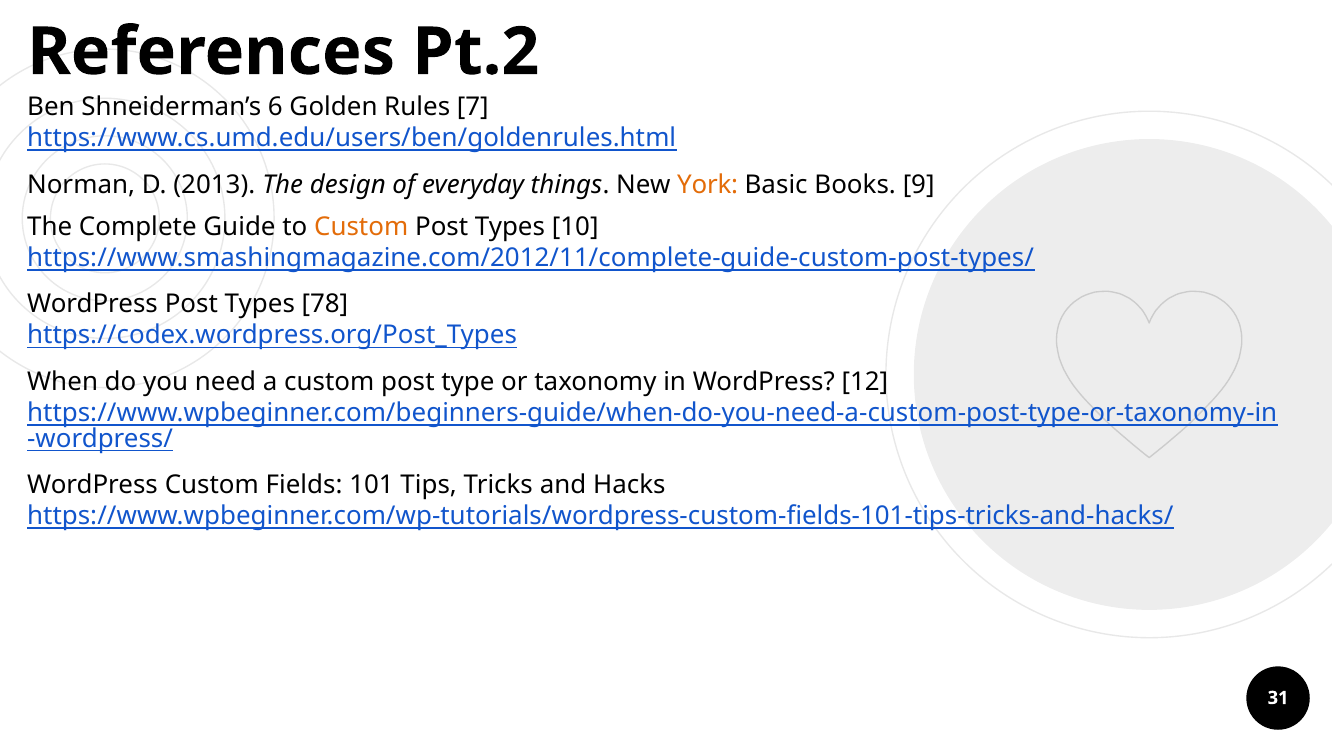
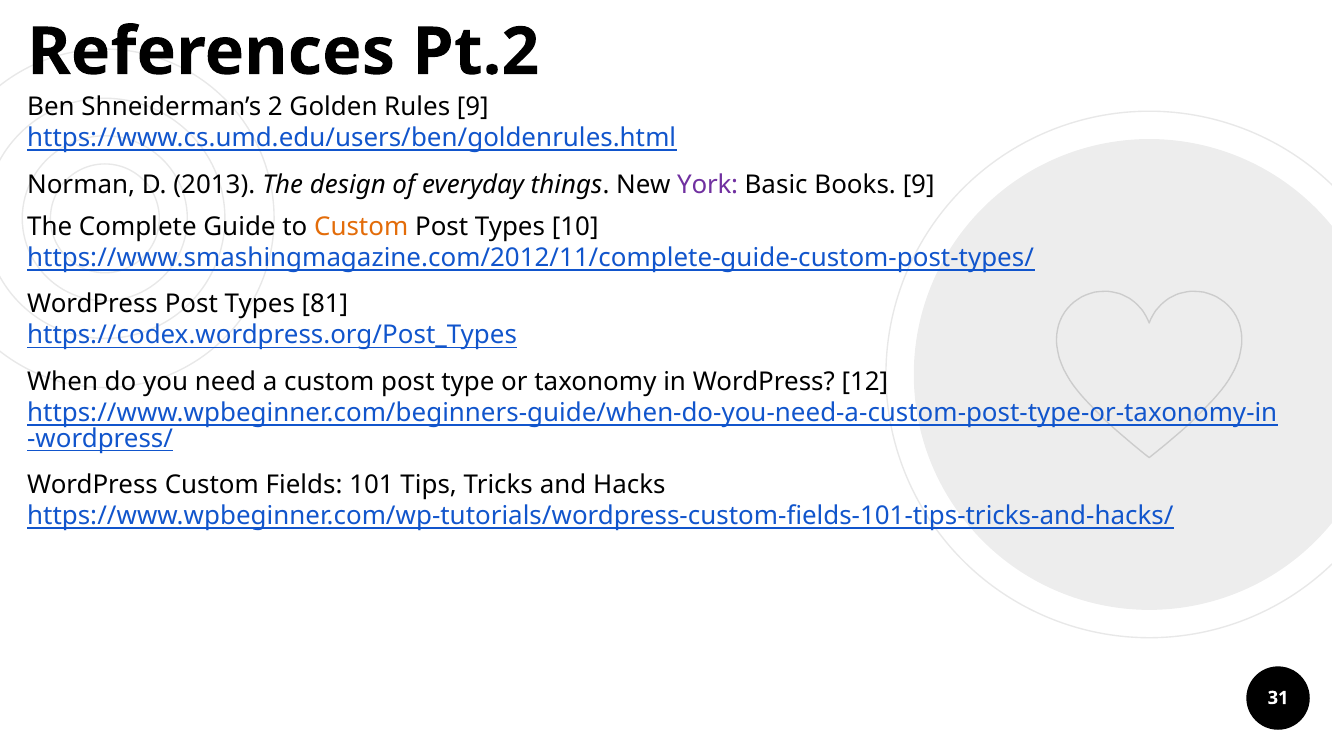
6: 6 -> 2 (275, 107)
Rules 7: 7 -> 9 (473, 107)
York colour: orange -> purple (708, 185)
78: 78 -> 81 (325, 304)
